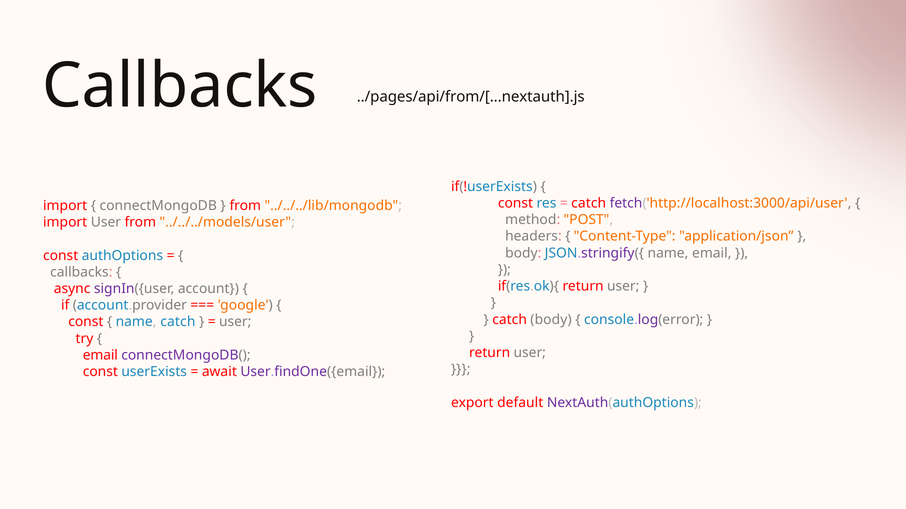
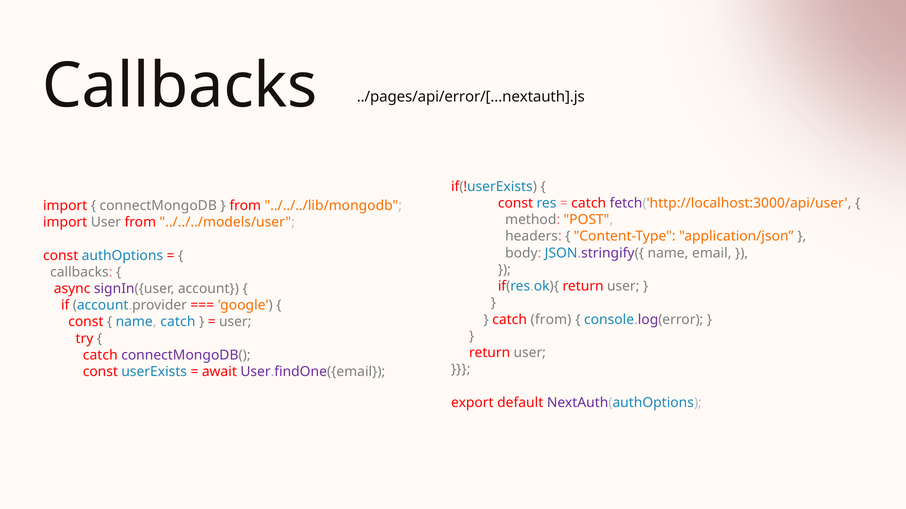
../pages/api/from/[...nextauth].js: ../pages/api/from/[...nextauth].js -> ../pages/api/error/[...nextauth].js (471, 97)
catch body: body -> from (551, 320)
email: email -> catch (100, 356)
